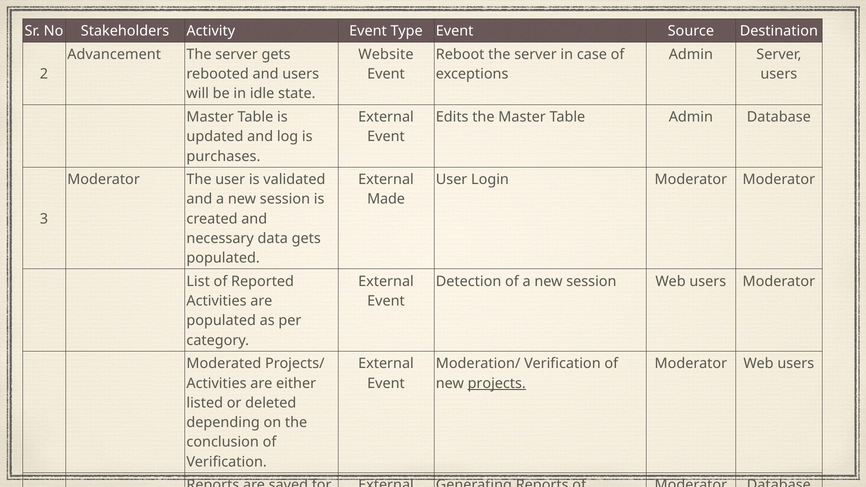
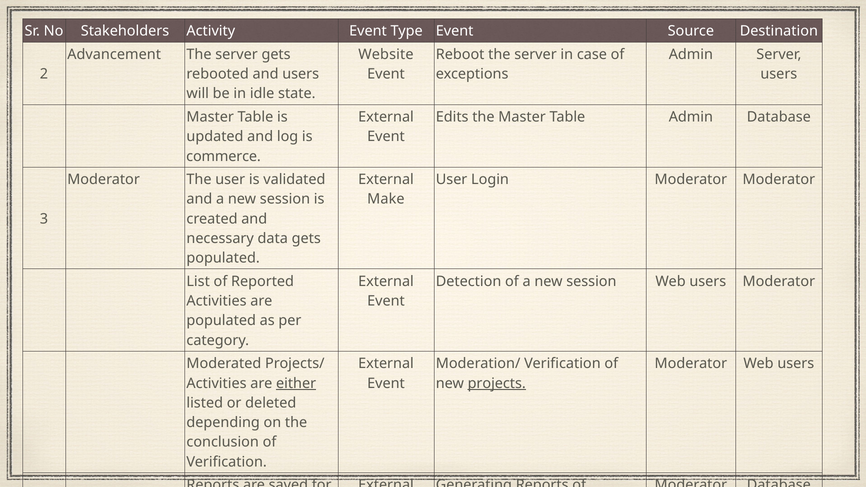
purchases: purchases -> commerce (224, 156)
Made: Made -> Make (386, 199)
either underline: none -> present (296, 383)
